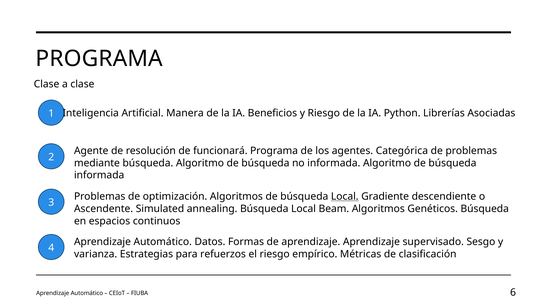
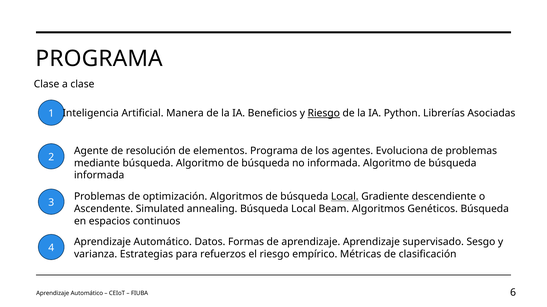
Riesgo underline: none -> present (324, 114)
funcionará: funcionará -> elementos (220, 151)
Categórica: Categórica -> Evoluciona (402, 151)
